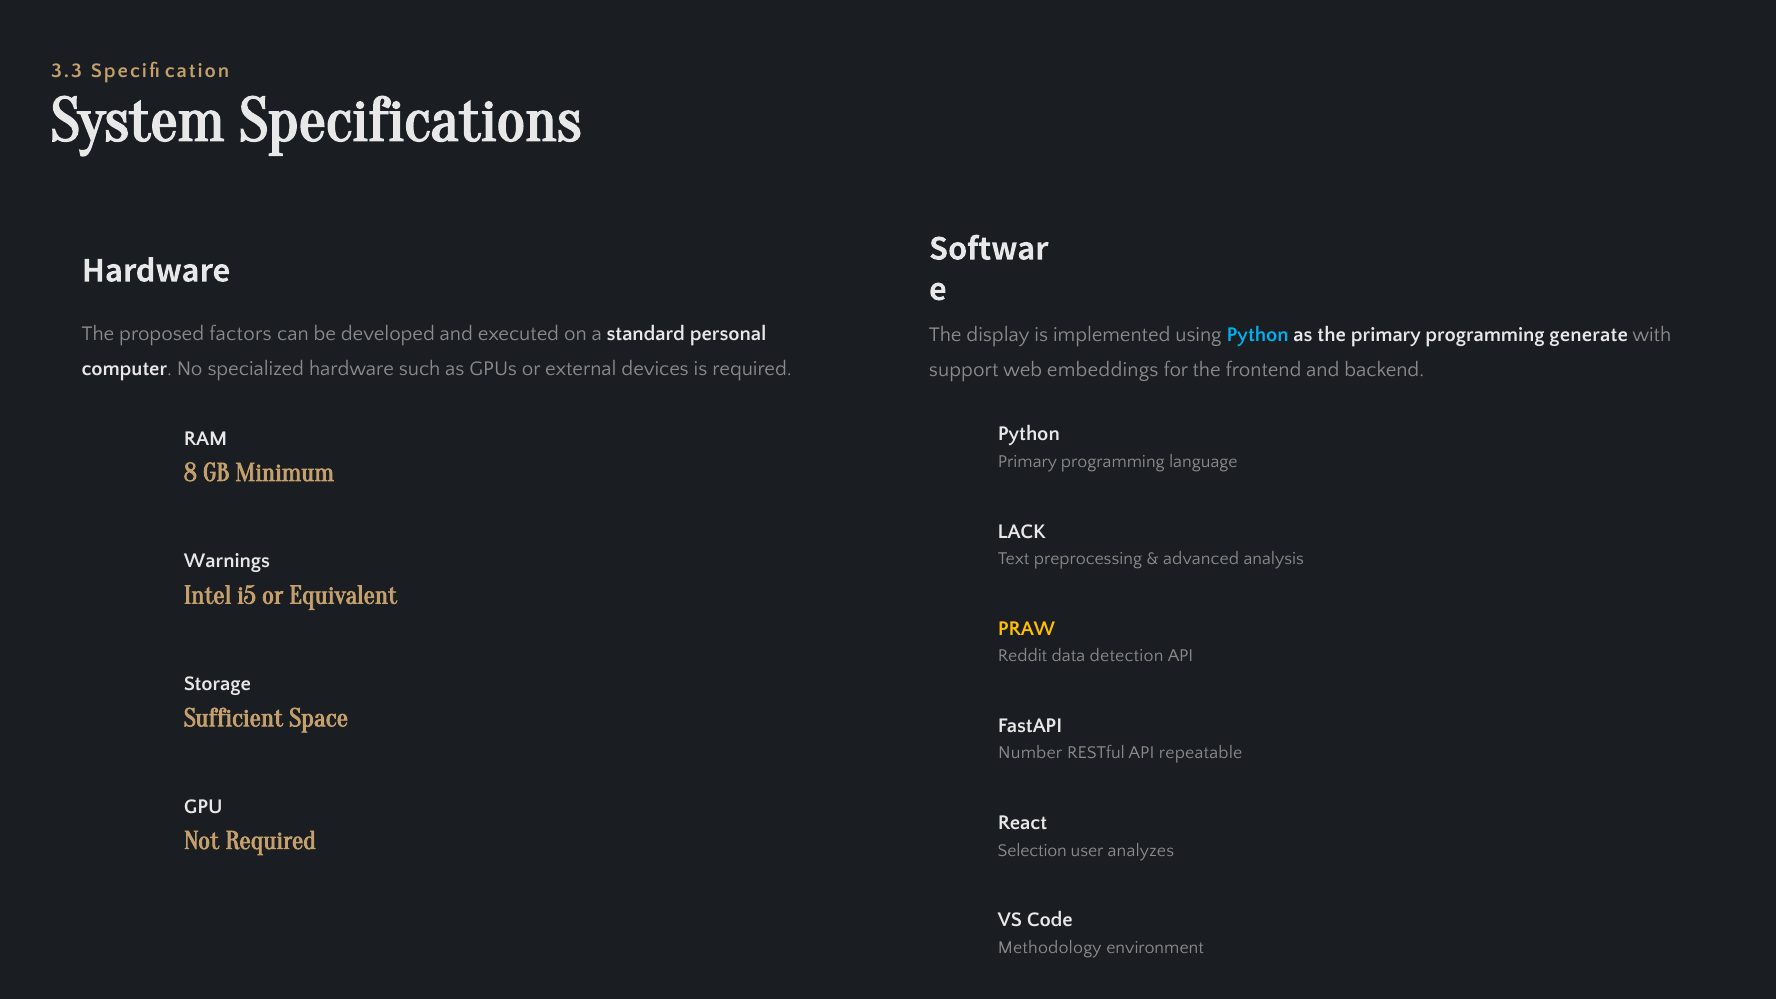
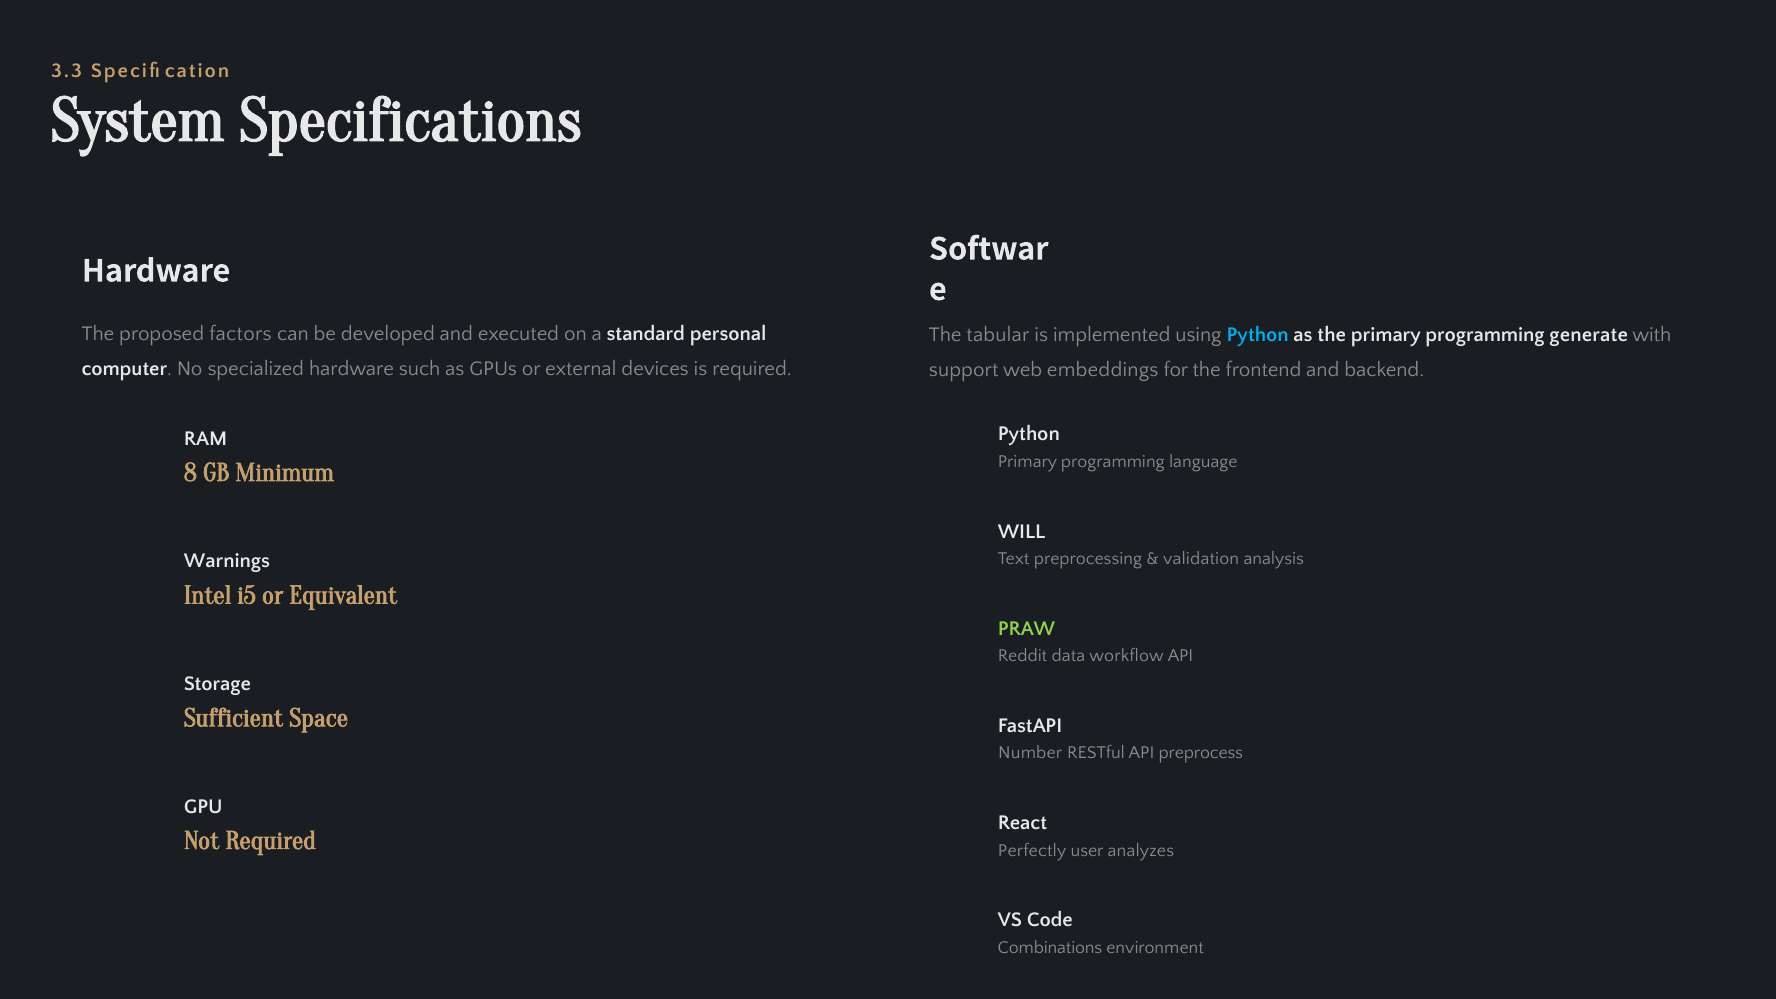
display: display -> tabular (998, 335)
LACK: LACK -> WILL (1022, 531)
advanced: advanced -> validation (1201, 559)
PRAW colour: yellow -> light green (1026, 628)
detection: detection -> workflow (1127, 656)
repeatable: repeatable -> preprocess (1201, 753)
Selection: Selection -> Perfectly (1032, 850)
Methodology: Methodology -> Combinations (1050, 947)
